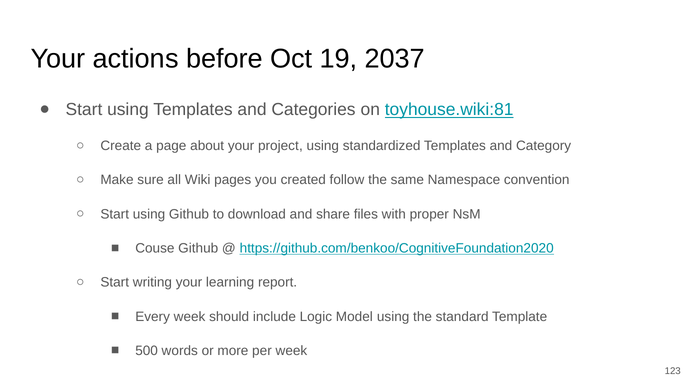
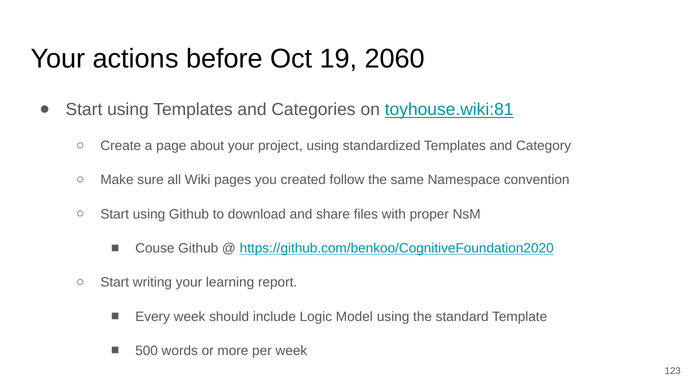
2037: 2037 -> 2060 (395, 59)
